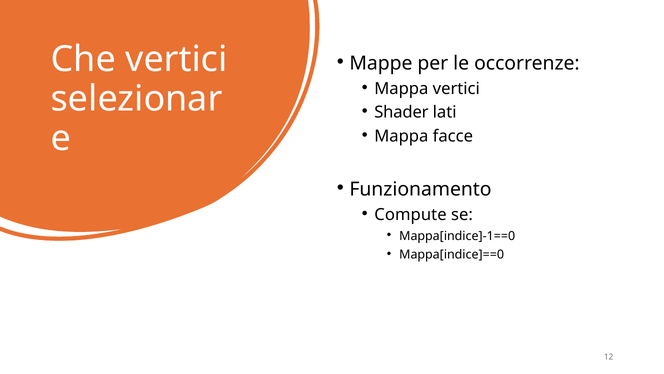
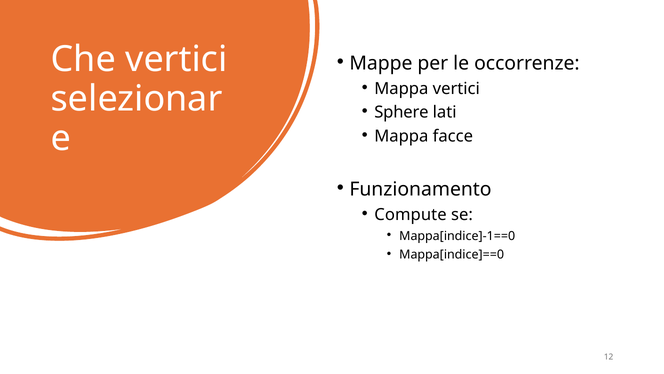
Shader: Shader -> Sphere (401, 112)
